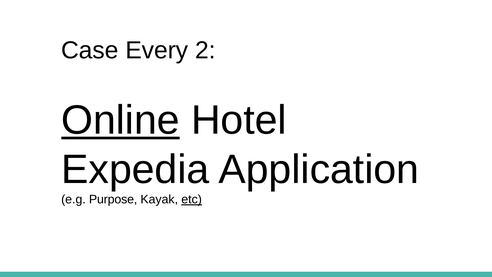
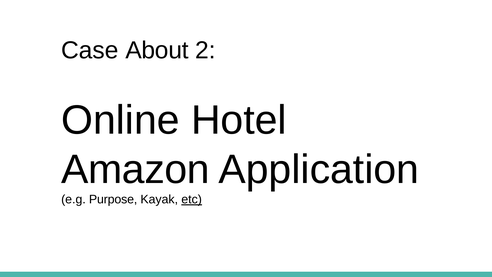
Every: Every -> About (157, 50)
Online underline: present -> none (120, 120)
Expedia: Expedia -> Amazon (135, 169)
